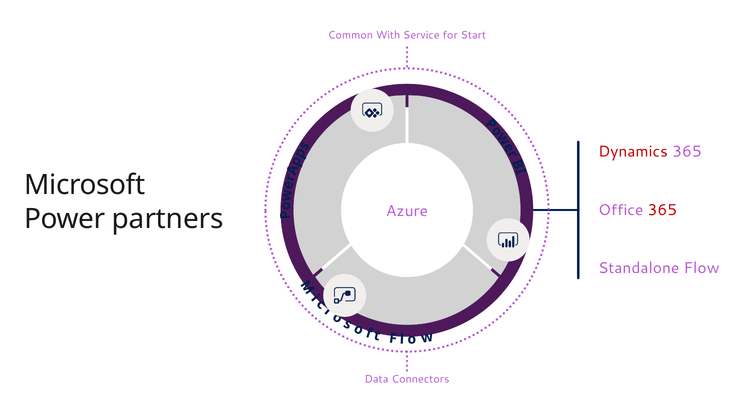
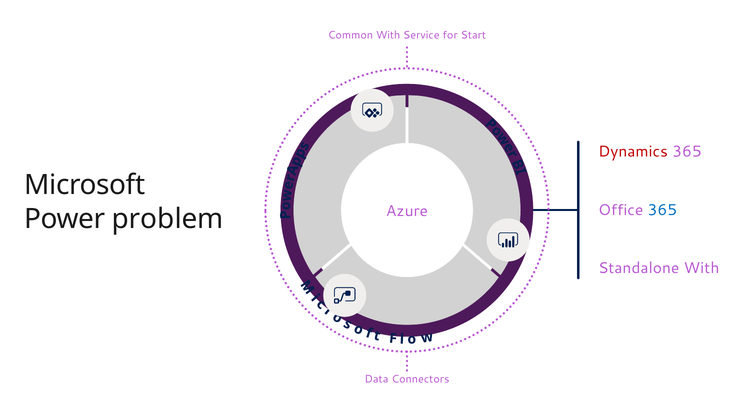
365 colour: red -> blue (662, 210)
partners: partners -> problem (168, 219)
Standalone Flow: Flow -> With (702, 268)
